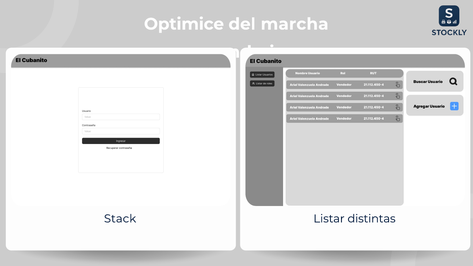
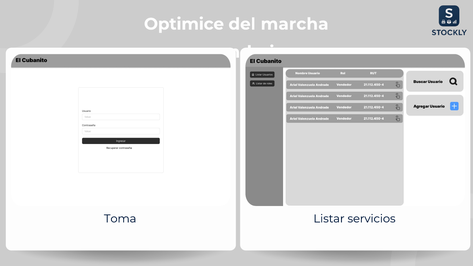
Stack: Stack -> Toma (120, 219)
distintas: distintas -> servicios (372, 219)
